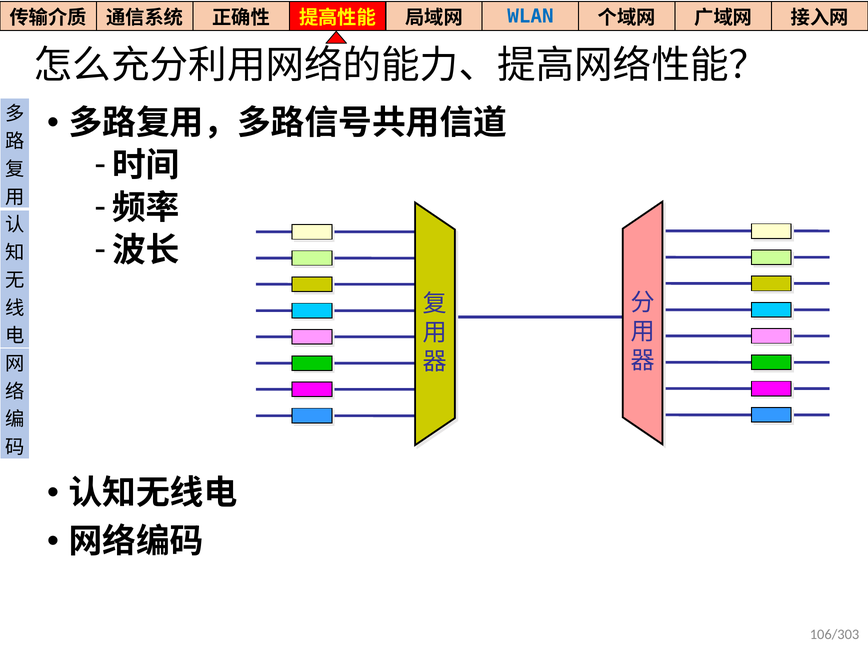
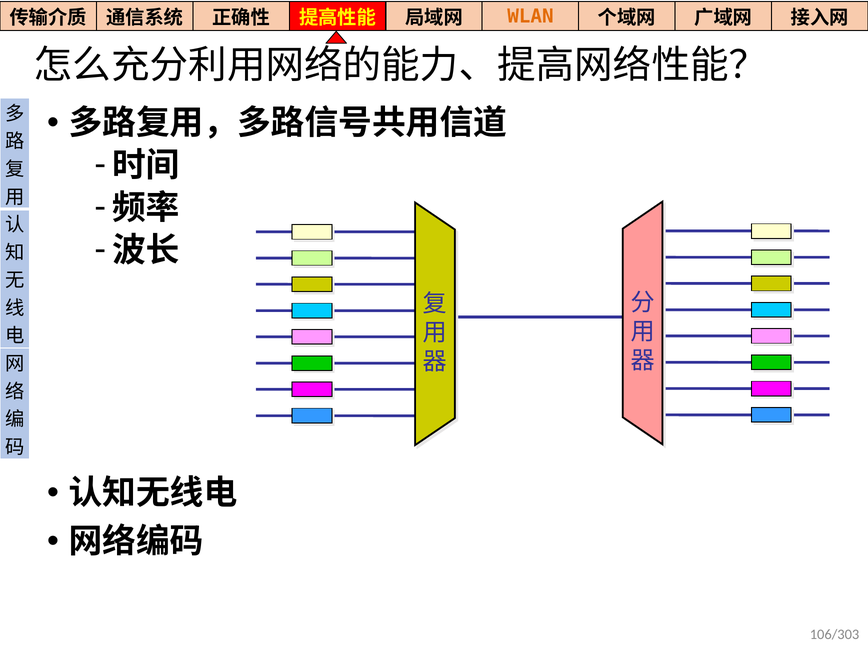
WLAN colour: blue -> orange (530, 16)
